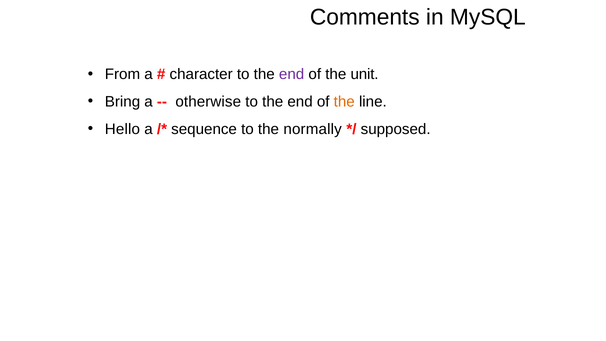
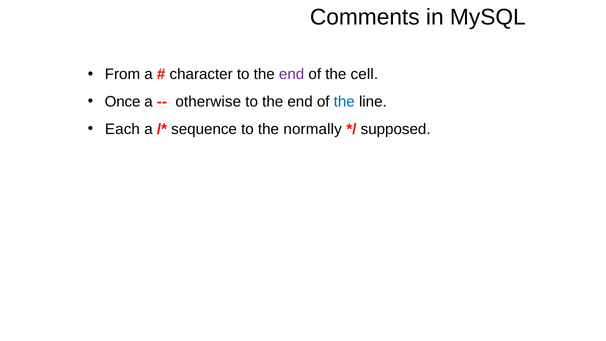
unit: unit -> cell (364, 74)
Bring: Bring -> Once (123, 102)
the colour: orange -> blue (344, 102)
Hello: Hello -> Each (122, 129)
